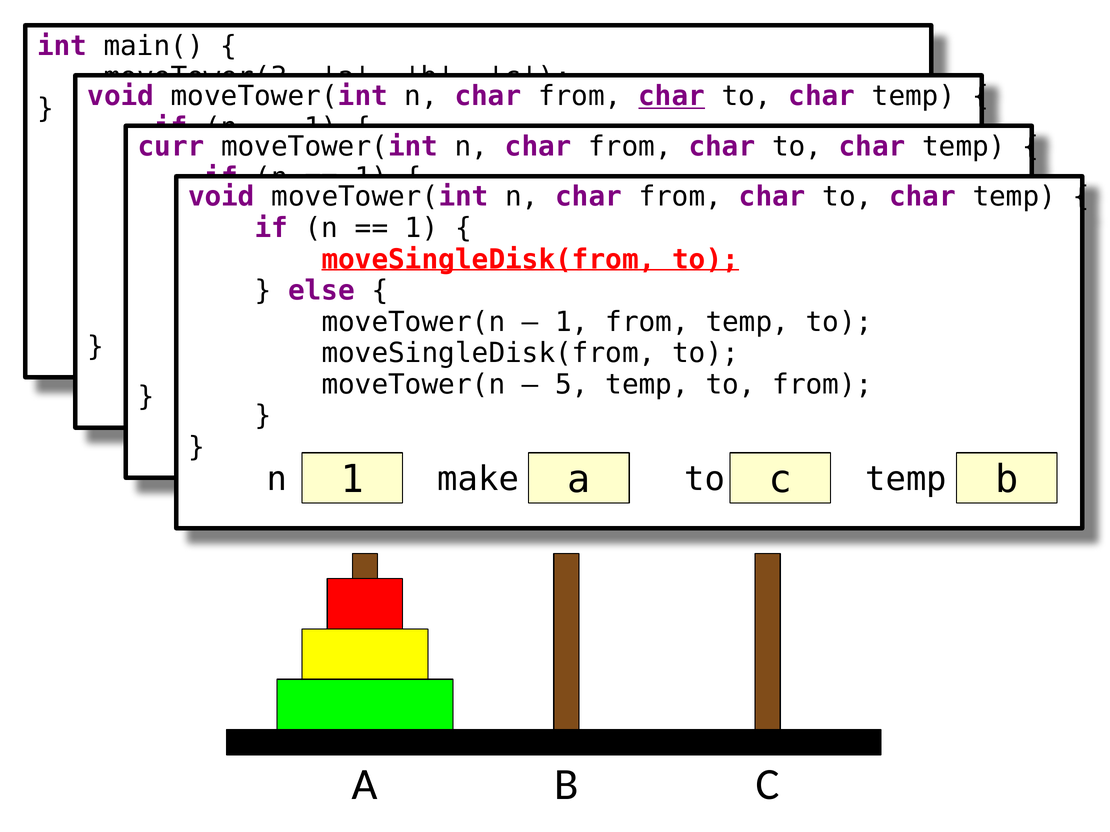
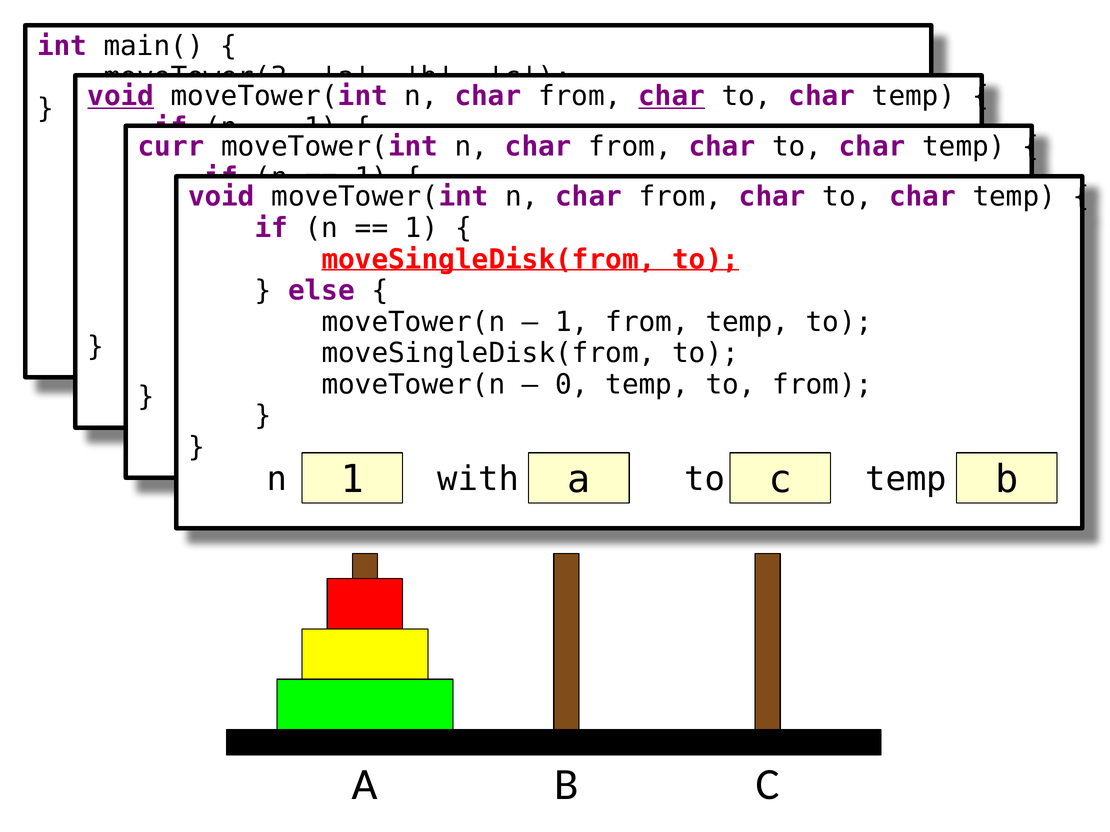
void underline: none -> present (121, 96)
5: 5 -> 0 (572, 385)
make: make -> with (478, 480)
